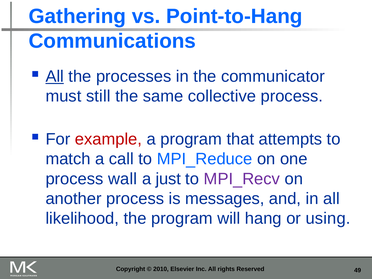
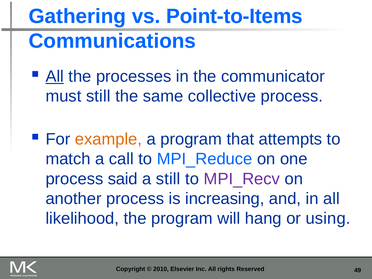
Point-to-Hang: Point-to-Hang -> Point-to-Items (234, 16)
example colour: red -> orange (108, 139)
wall: wall -> said (123, 179)
a just: just -> still (168, 179)
messages: messages -> increasing (225, 199)
